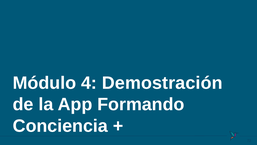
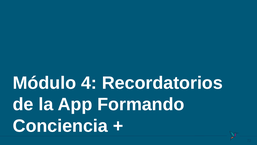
Demostración: Demostración -> Recordatorios (162, 83)
